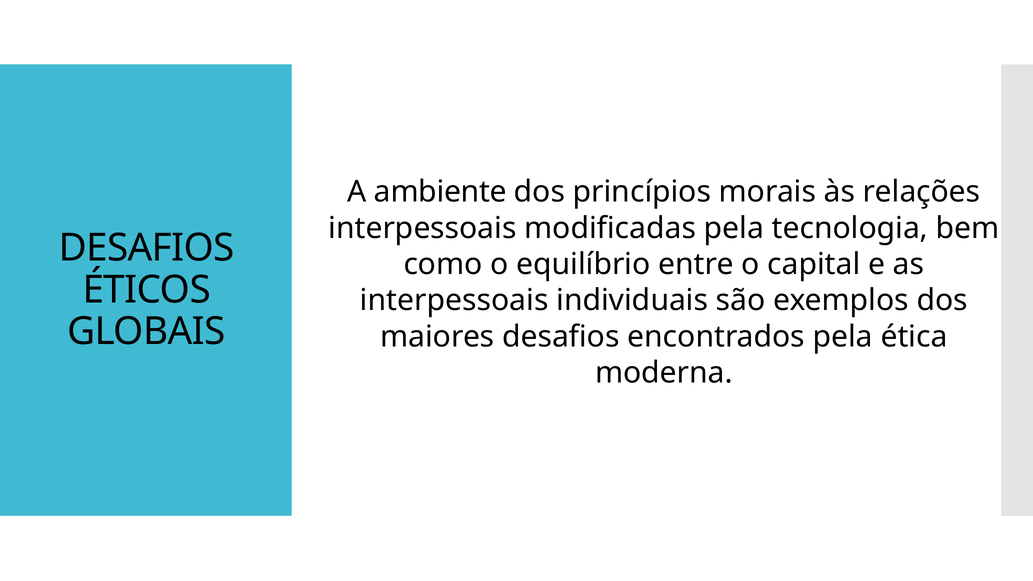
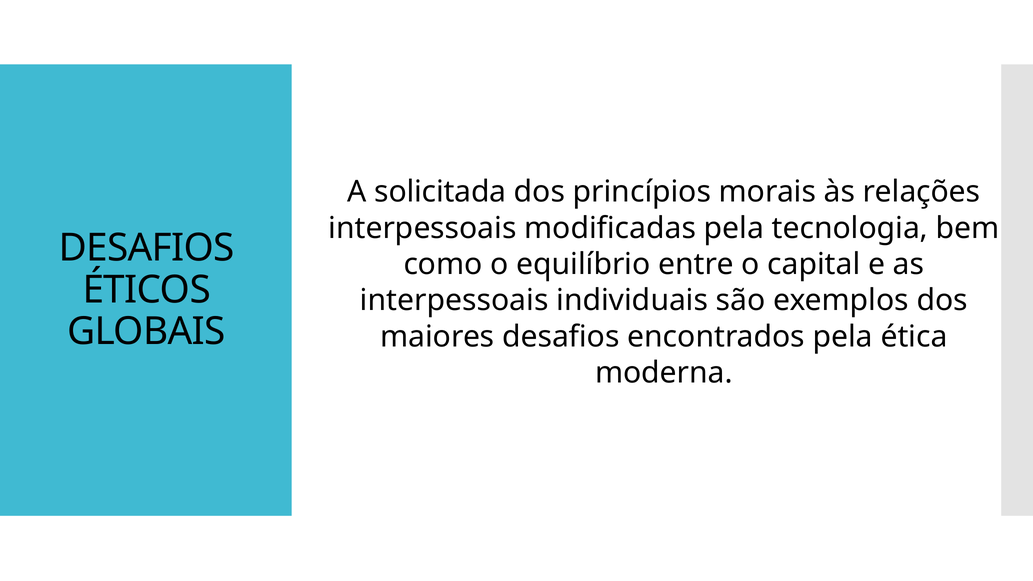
ambiente: ambiente -> solicitada (440, 192)
